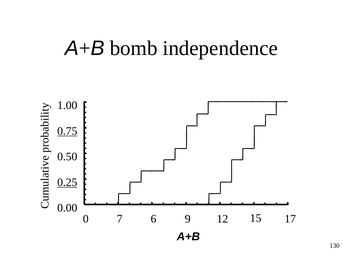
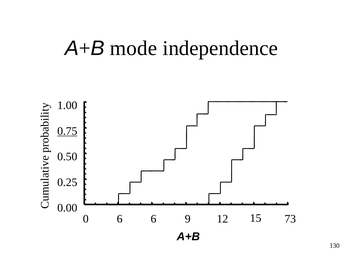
bomb: bomb -> mode (134, 48)
0.25 underline: present -> none (67, 182)
0 7: 7 -> 6 (120, 219)
17: 17 -> 73 (290, 219)
